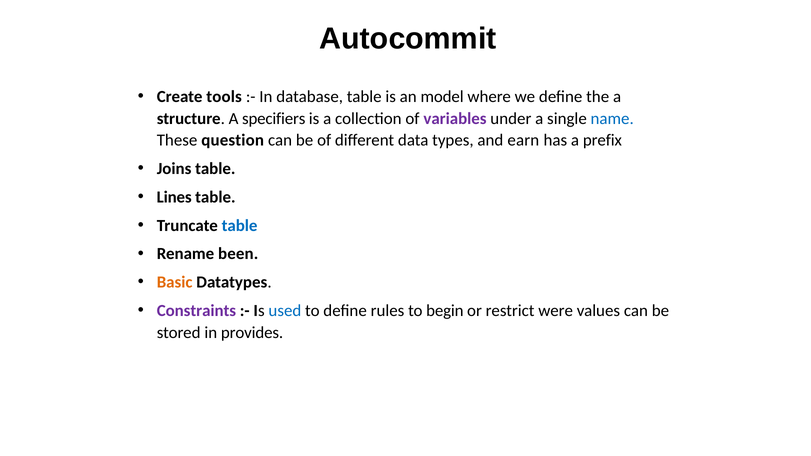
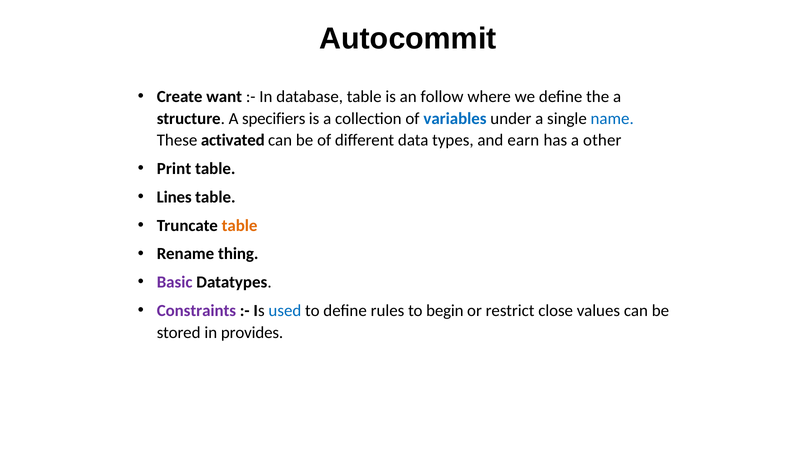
tools: tools -> want (224, 97)
model: model -> follow (442, 97)
variables colour: purple -> blue (455, 119)
question: question -> activated (233, 140)
prefix: prefix -> other (602, 140)
Joins: Joins -> Print (174, 169)
table colour: blue -> orange (240, 226)
been: been -> thing (238, 254)
Basic colour: orange -> purple (175, 282)
were: were -> close (556, 311)
